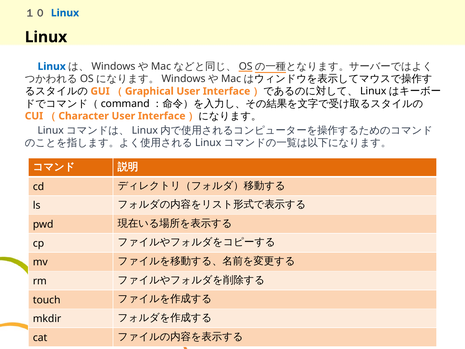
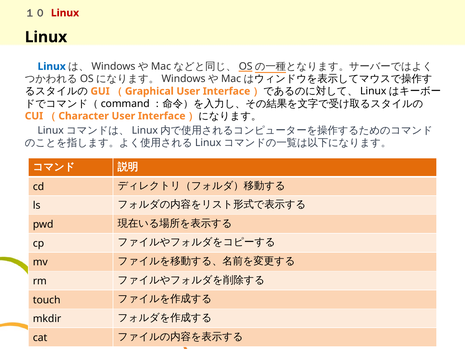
Linux colour: blue -> red (65, 13)
